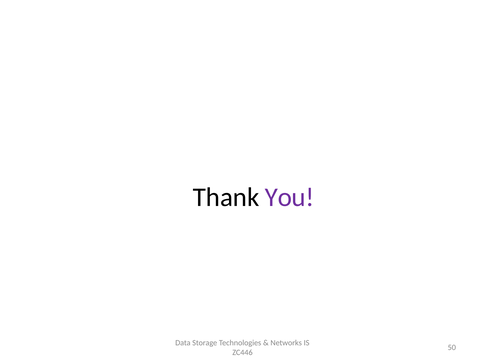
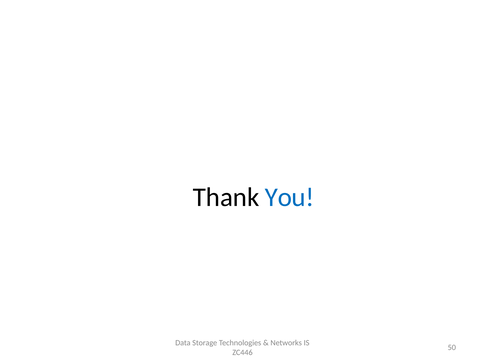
You colour: purple -> blue (290, 197)
